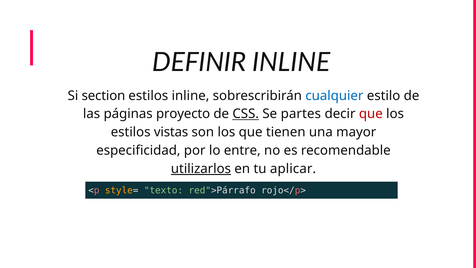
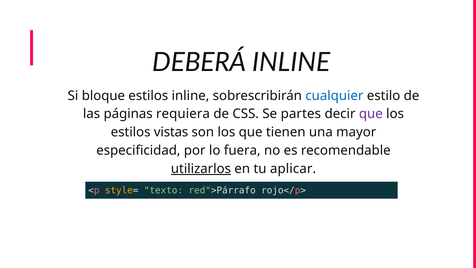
DEFINIR: DEFINIR -> DEBERÁ (199, 63)
section: section -> bloque (103, 96)
proyecto: proyecto -> requiera (183, 114)
CSS underline: present -> none (246, 114)
que colour: red -> purple (371, 114)
entre: entre -> fuera (242, 150)
